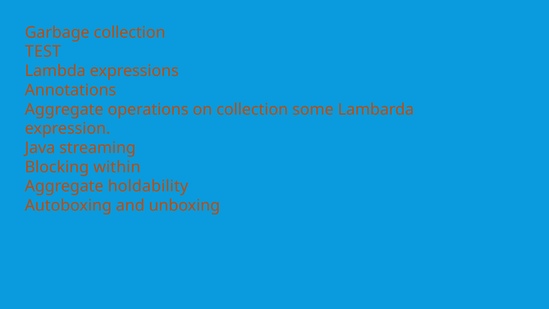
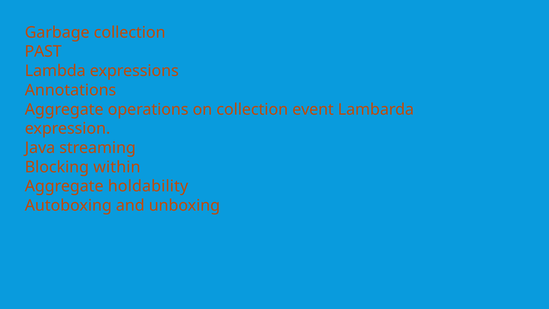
TEST: TEST -> PAST (43, 52)
some: some -> event (313, 109)
